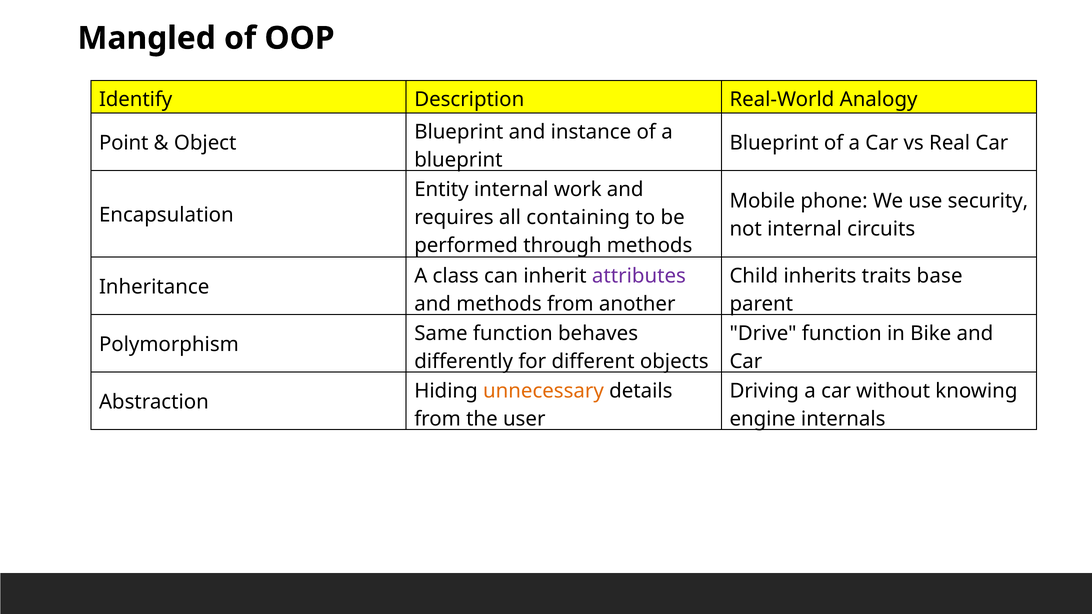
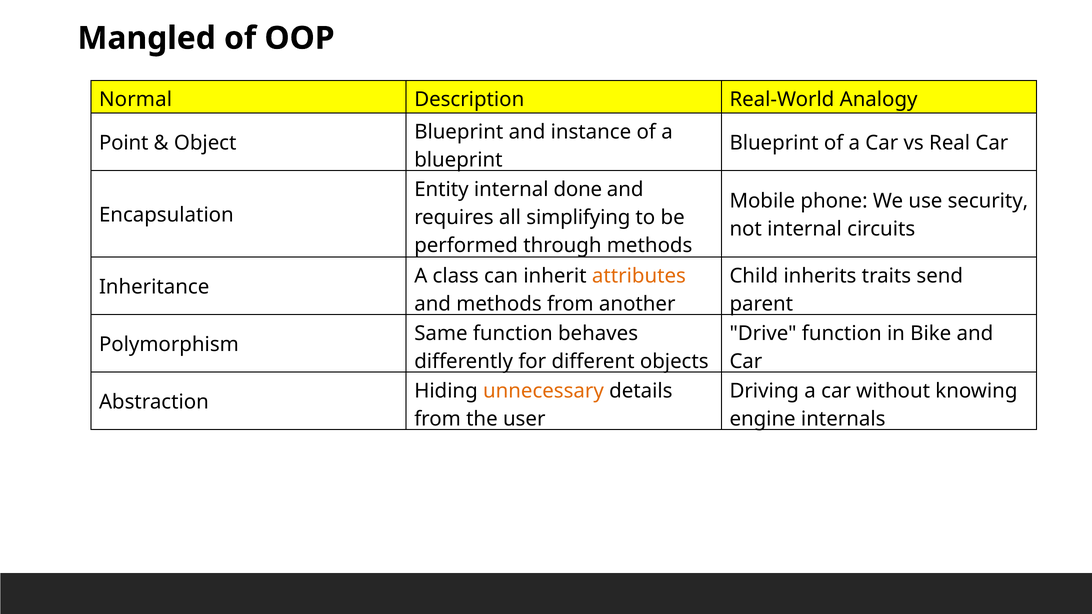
Identify: Identify -> Normal (136, 99)
work: work -> done (578, 190)
containing: containing -> simplifying (578, 218)
attributes colour: purple -> orange (639, 276)
base: base -> send (940, 276)
